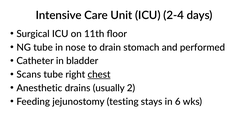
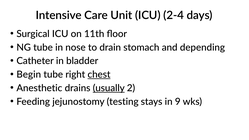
performed: performed -> depending (202, 47)
Scans: Scans -> Begin (29, 75)
usually underline: none -> present (109, 88)
6: 6 -> 9 (178, 102)
